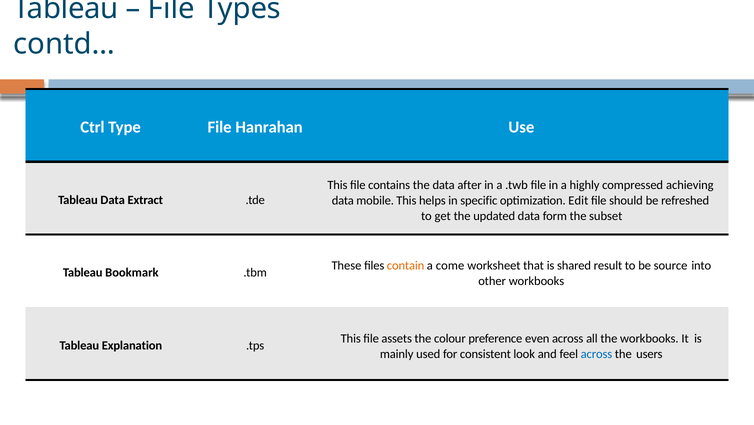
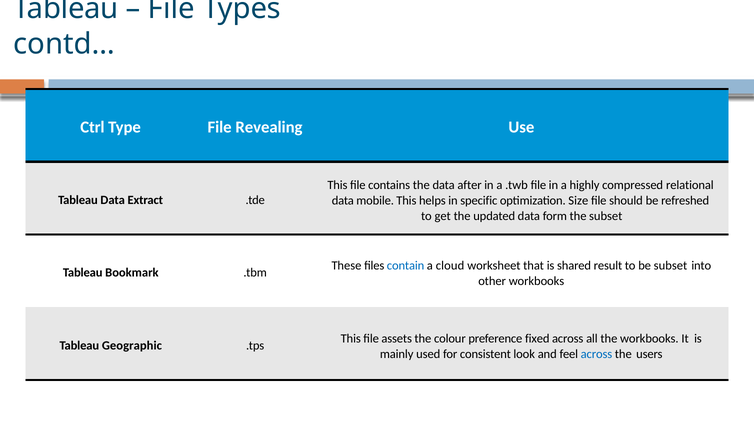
Hanrahan: Hanrahan -> Revealing (269, 127)
achieving: achieving -> relational (690, 185)
Edit: Edit -> Size (578, 200)
contain colour: orange -> blue (406, 266)
come: come -> cloud (450, 266)
be source: source -> subset (671, 266)
even: even -> fixed (537, 338)
Explanation: Explanation -> Geographic (132, 345)
